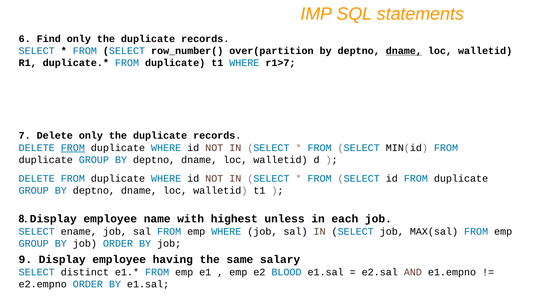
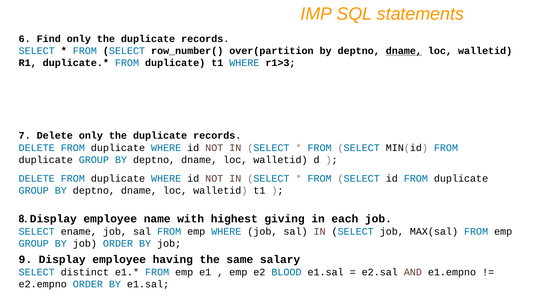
r1>7: r1>7 -> r1>3 (280, 63)
FROM underline: present -> none (73, 148)
unless: unless -> giving (285, 219)
